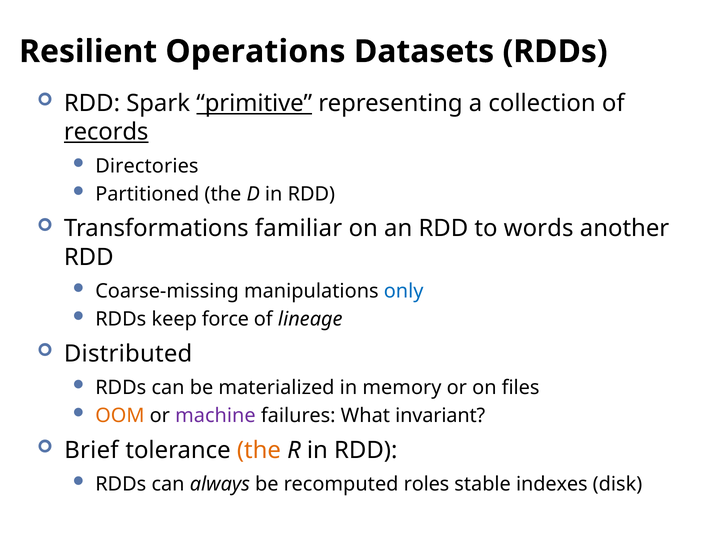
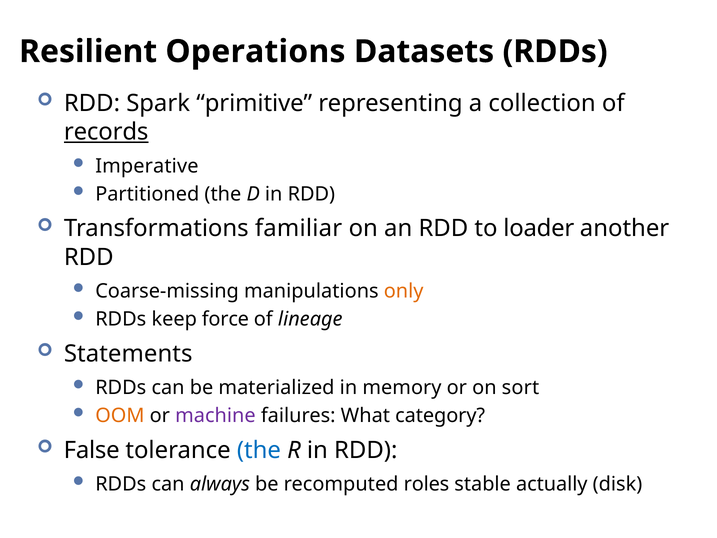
primitive underline: present -> none (254, 103)
Directories: Directories -> Imperative (147, 166)
words: words -> loader (539, 228)
only colour: blue -> orange (404, 291)
Distributed: Distributed -> Statements (128, 354)
files: files -> sort (520, 388)
invariant: invariant -> category (440, 415)
Brief: Brief -> False (92, 450)
the colour: orange -> blue (259, 450)
indexes: indexes -> actually (552, 484)
